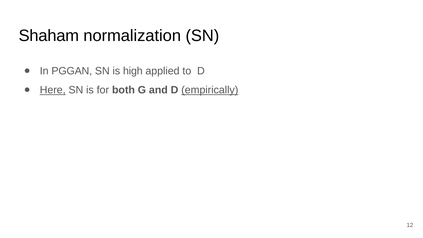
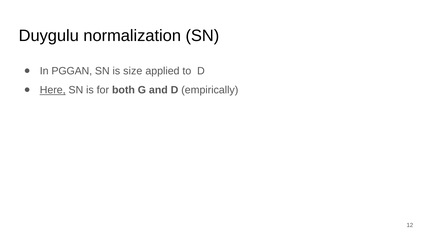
Shaham: Shaham -> Duygulu (49, 36)
high: high -> size (133, 71)
empirically underline: present -> none (210, 90)
